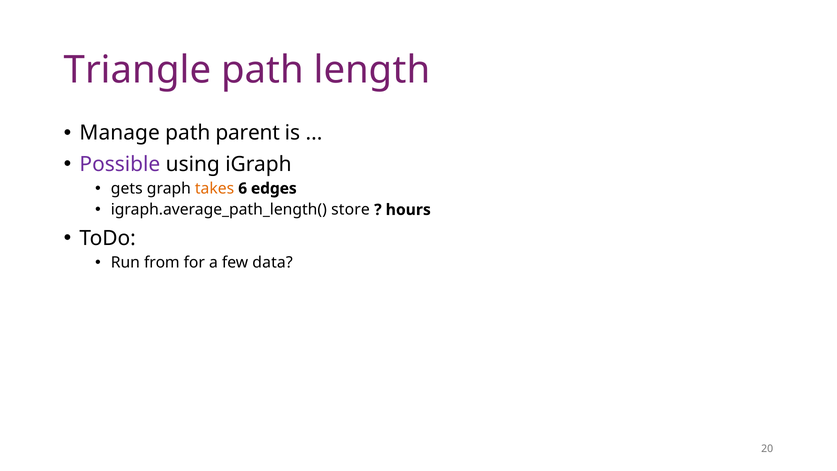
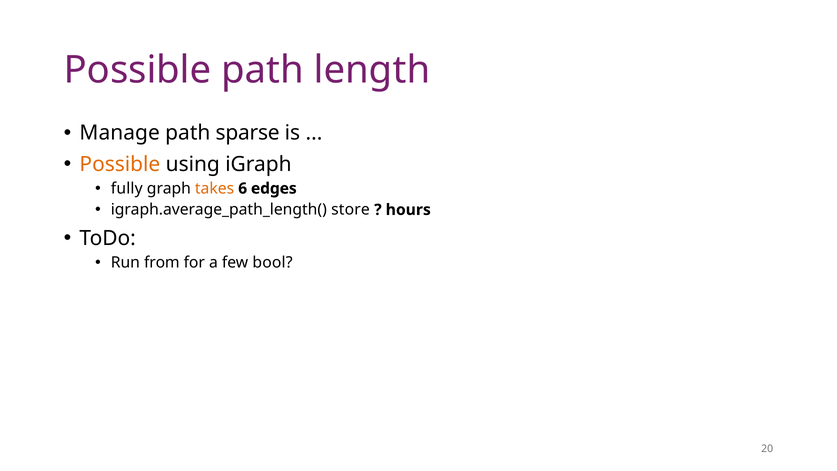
Triangle: Triangle -> Possible (138, 70)
parent: parent -> sparse (248, 133)
Possible colour: purple -> orange (120, 164)
gets: gets -> fully (127, 188)
data: data -> bool (273, 262)
